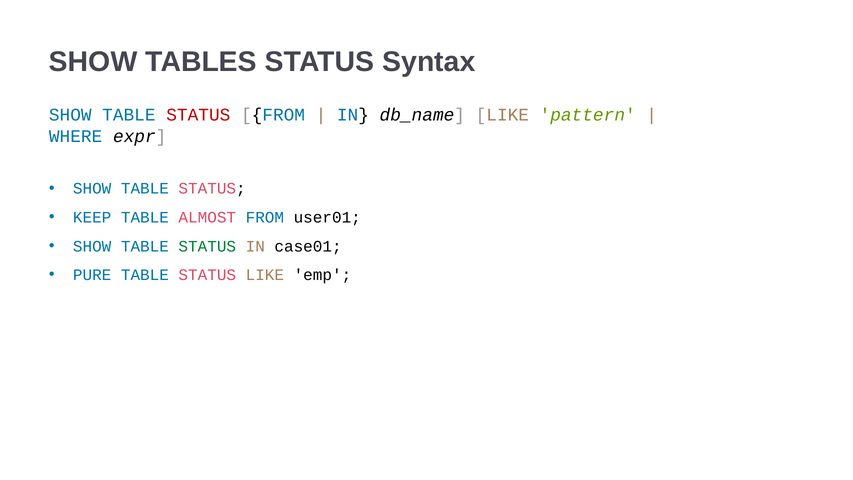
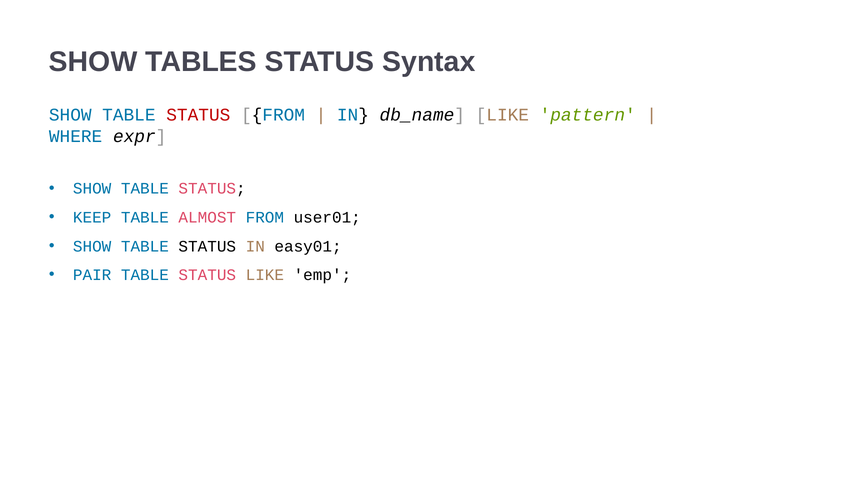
STATUS colour: green -> black (207, 246)
case01: case01 -> easy01 (308, 246)
PURE: PURE -> PAIR (92, 275)
